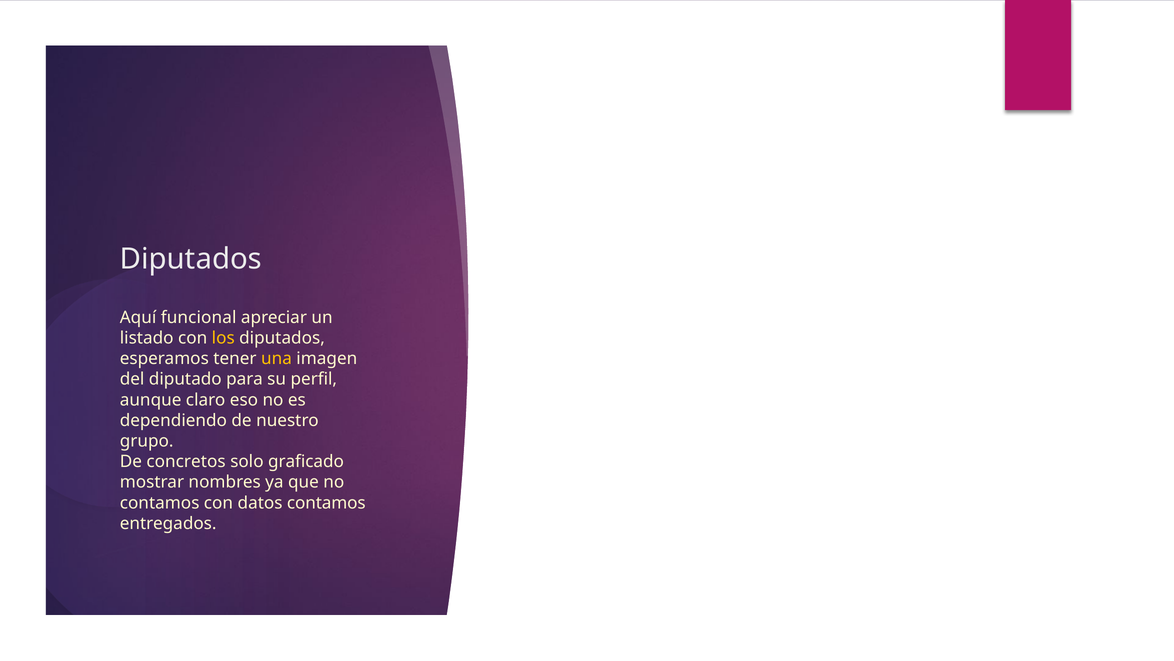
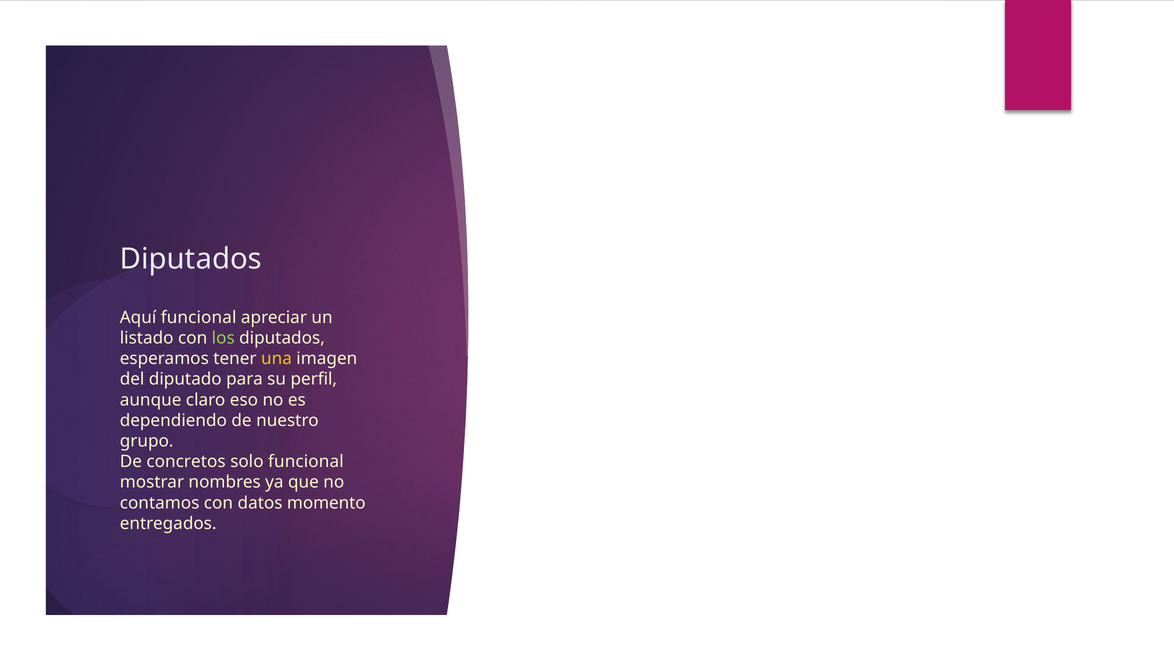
los colour: yellow -> light green (223, 338)
solo graficado: graficado -> funcional (306, 461)
datos contamos: contamos -> momento (326, 502)
